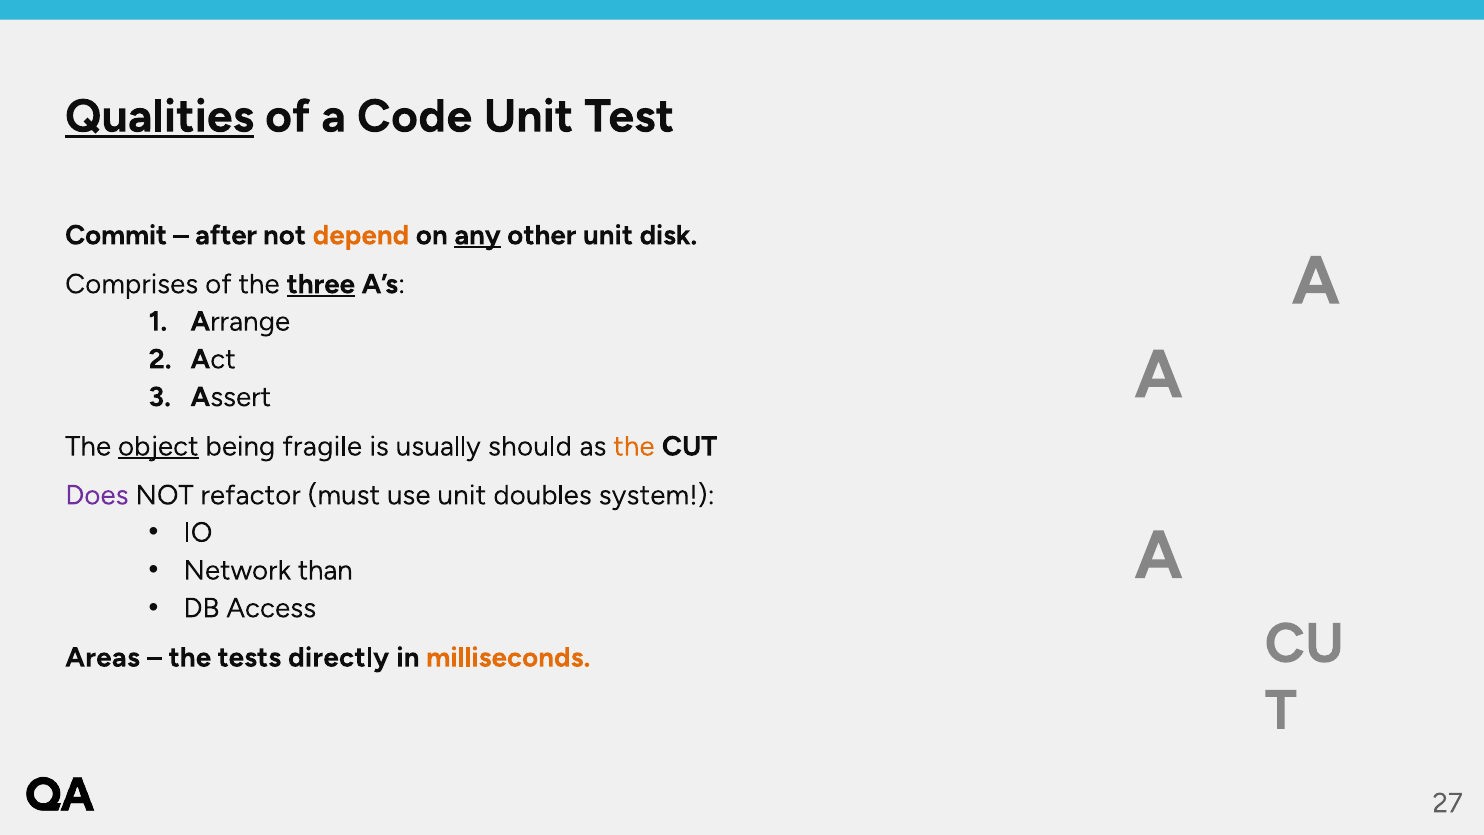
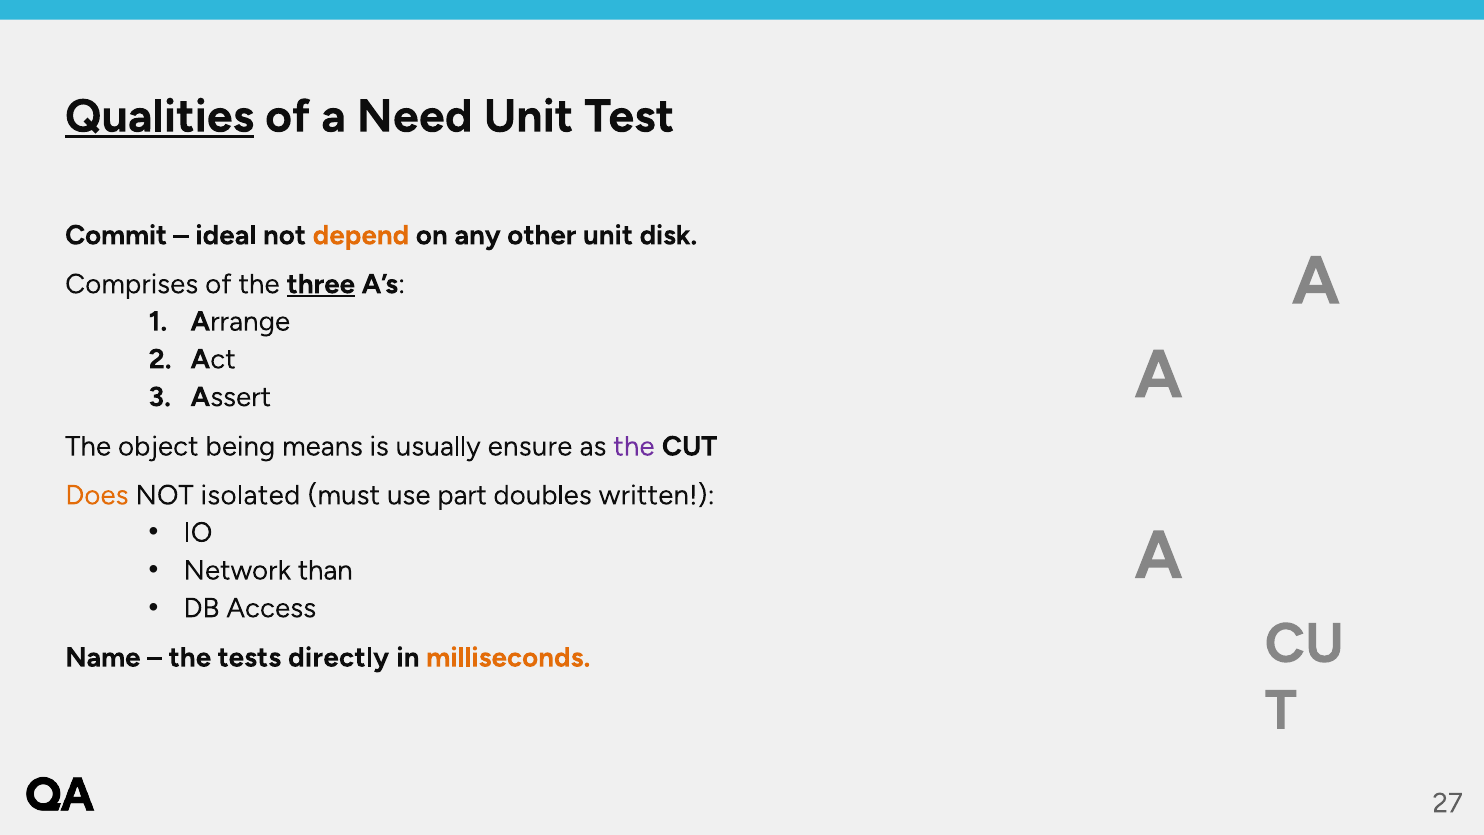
Code: Code -> Need (415, 116)
after: after -> ideal (226, 235)
any underline: present -> none (478, 235)
object underline: present -> none (158, 446)
fragile: fragile -> means (322, 446)
should: should -> ensure (530, 446)
the colour: orange -> purple (634, 446)
Does colour: purple -> orange (97, 495)
refactor: refactor -> isolated (250, 495)
use unit: unit -> part (462, 495)
system: system -> written (657, 495)
Areas: Areas -> Name (103, 657)
